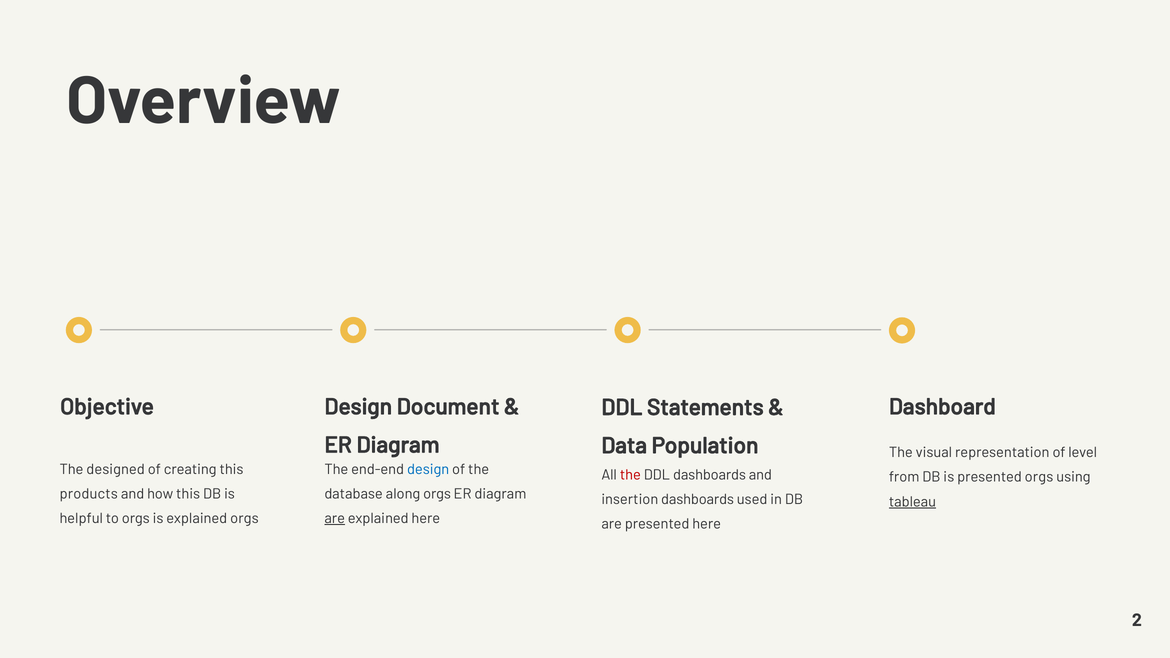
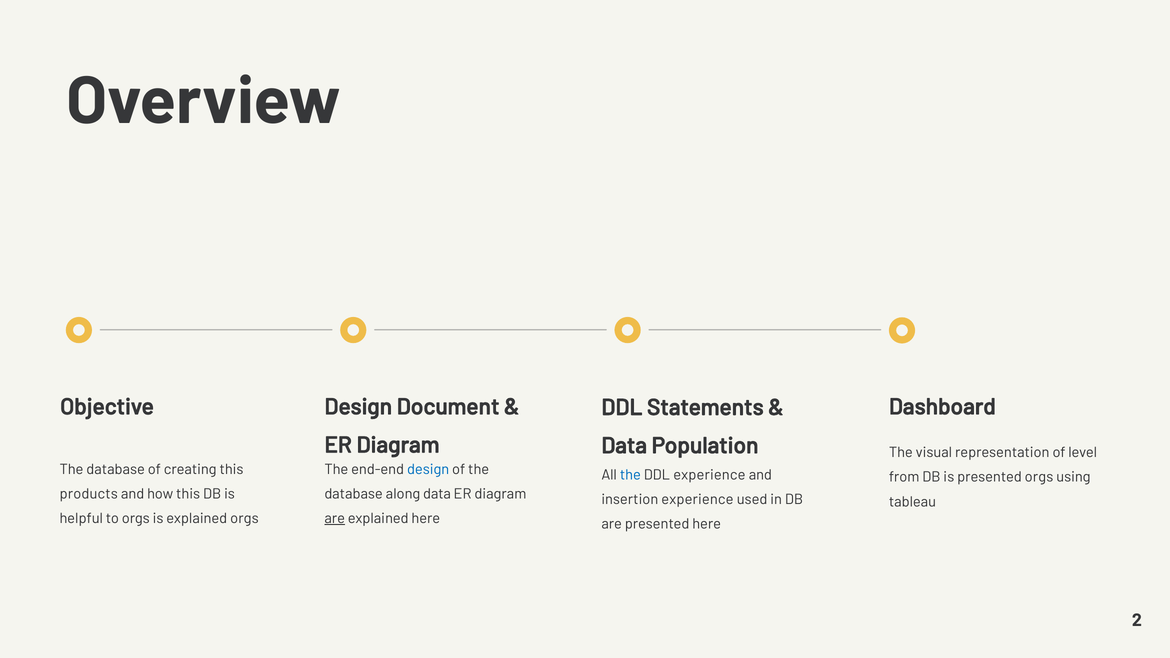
designed: designed -> database (116, 469)
the colour: red -> blue (630, 475)
DDL dashboards: dashboards -> experience (709, 475)
along orgs: orgs -> data (437, 494)
insertion dashboards: dashboards -> experience (697, 500)
tableau underline: present -> none (912, 502)
